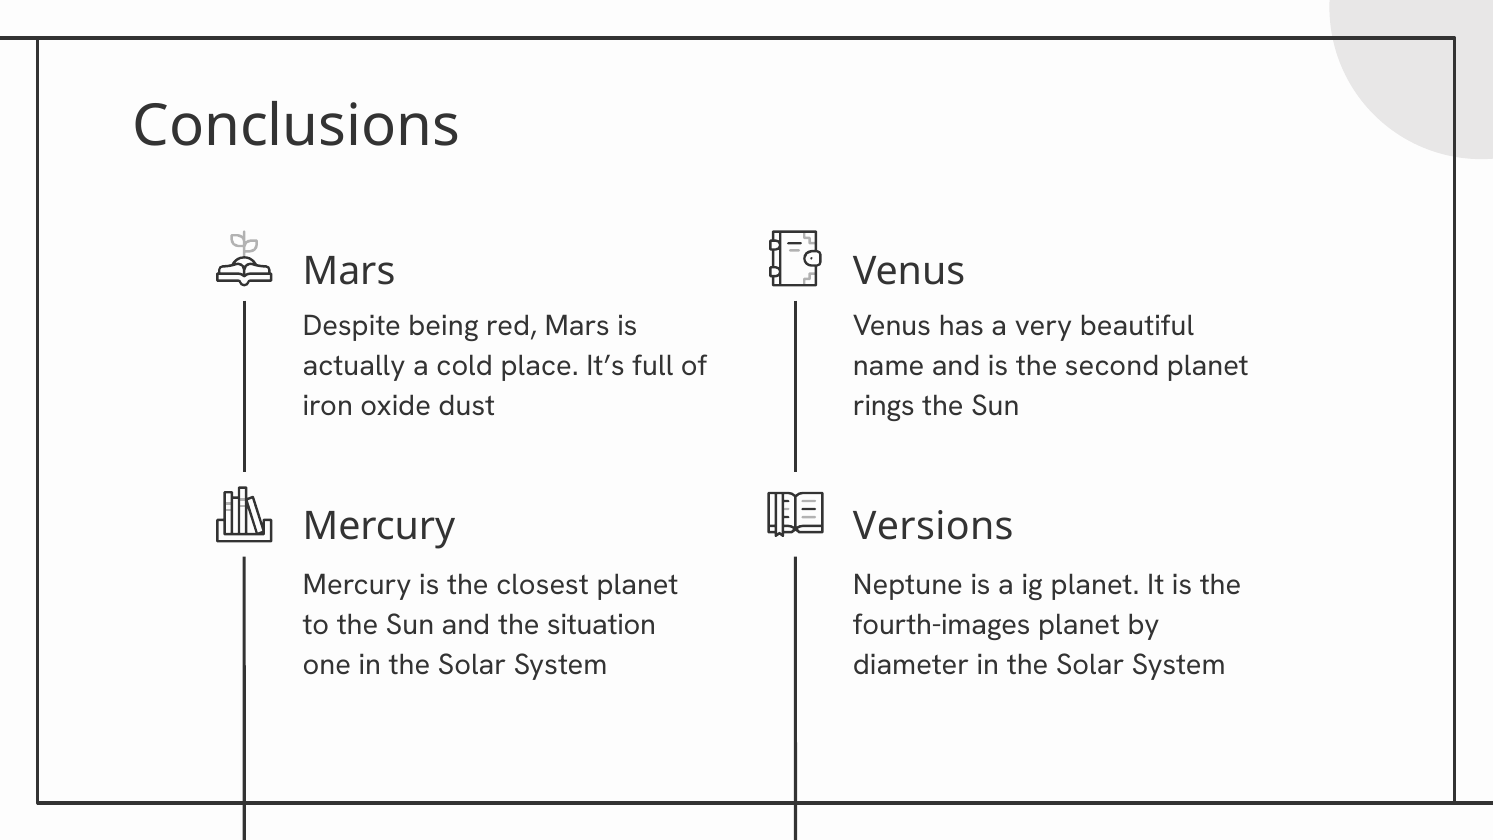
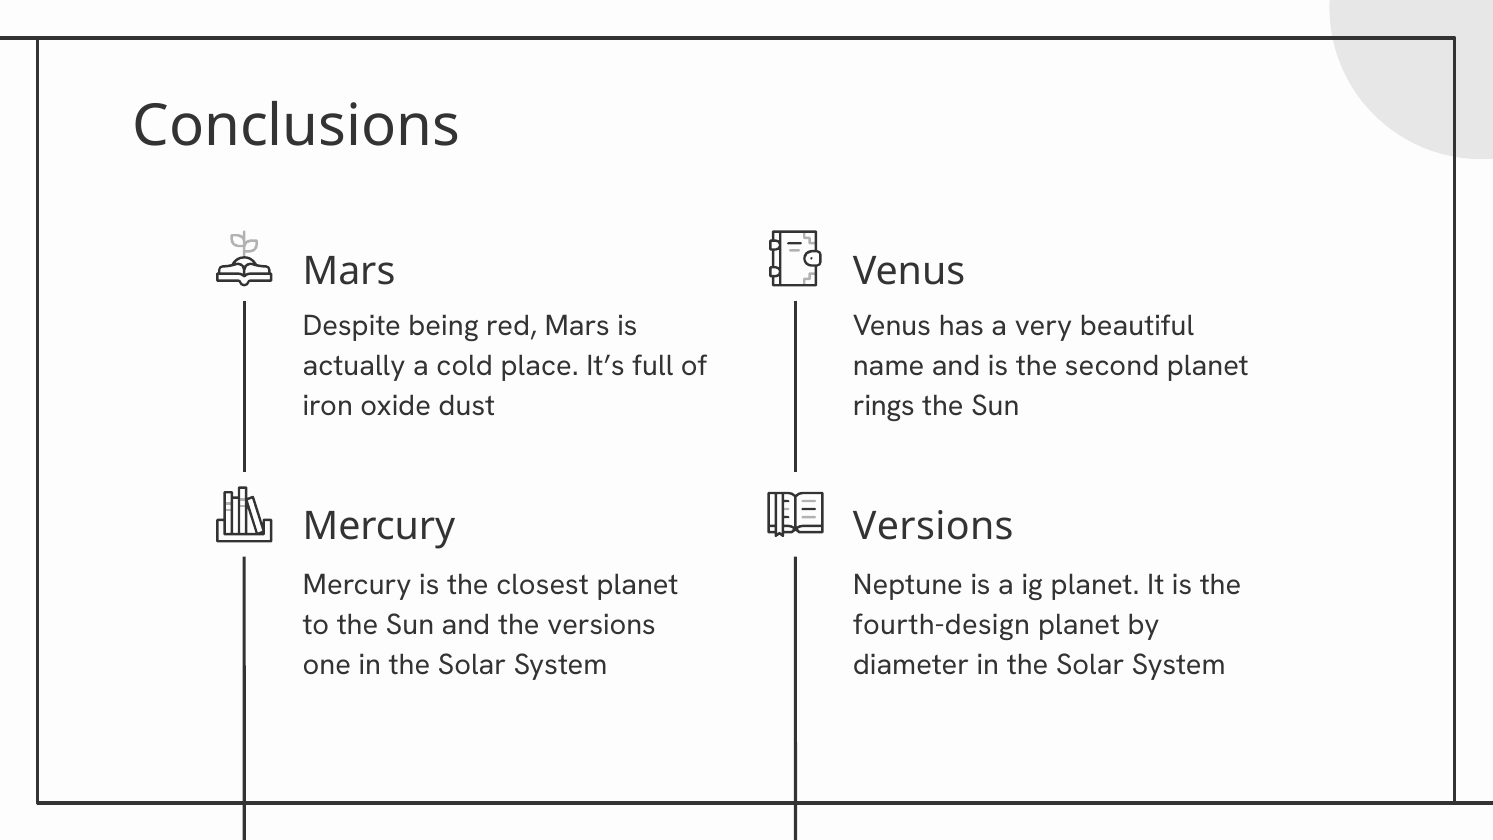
the situation: situation -> versions (602, 624)
fourth-images: fourth-images -> fourth-design (942, 624)
